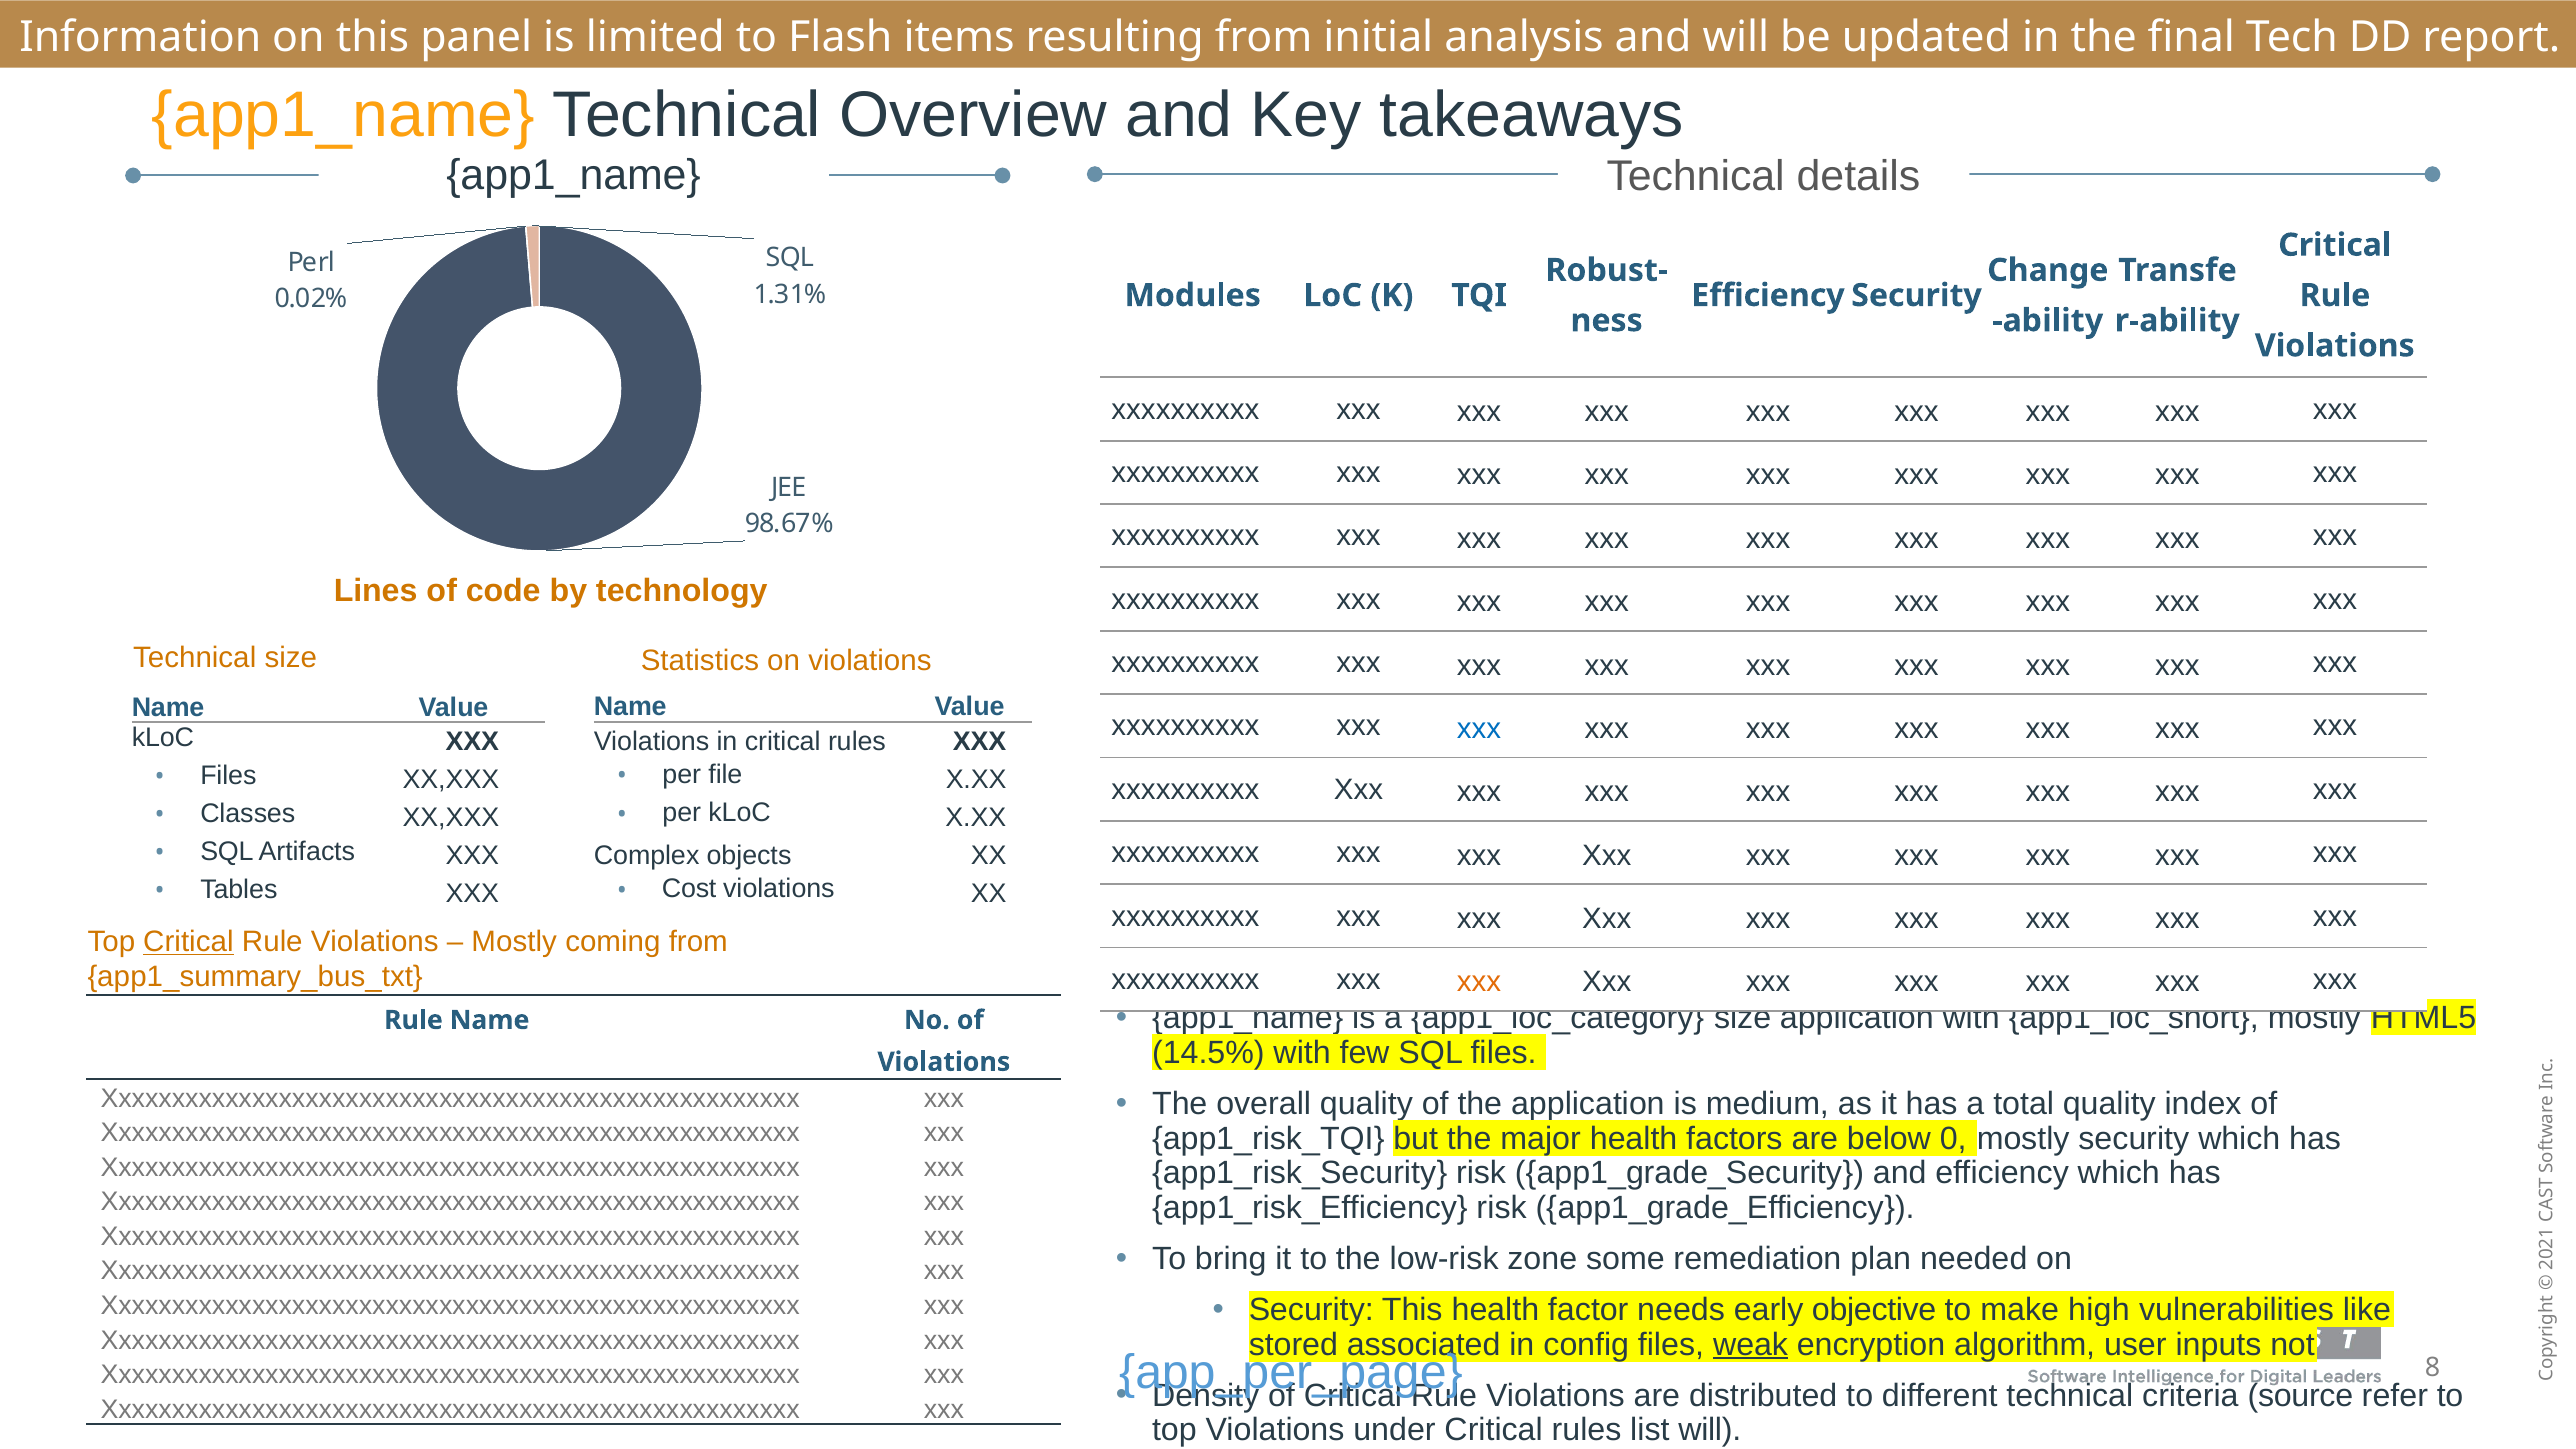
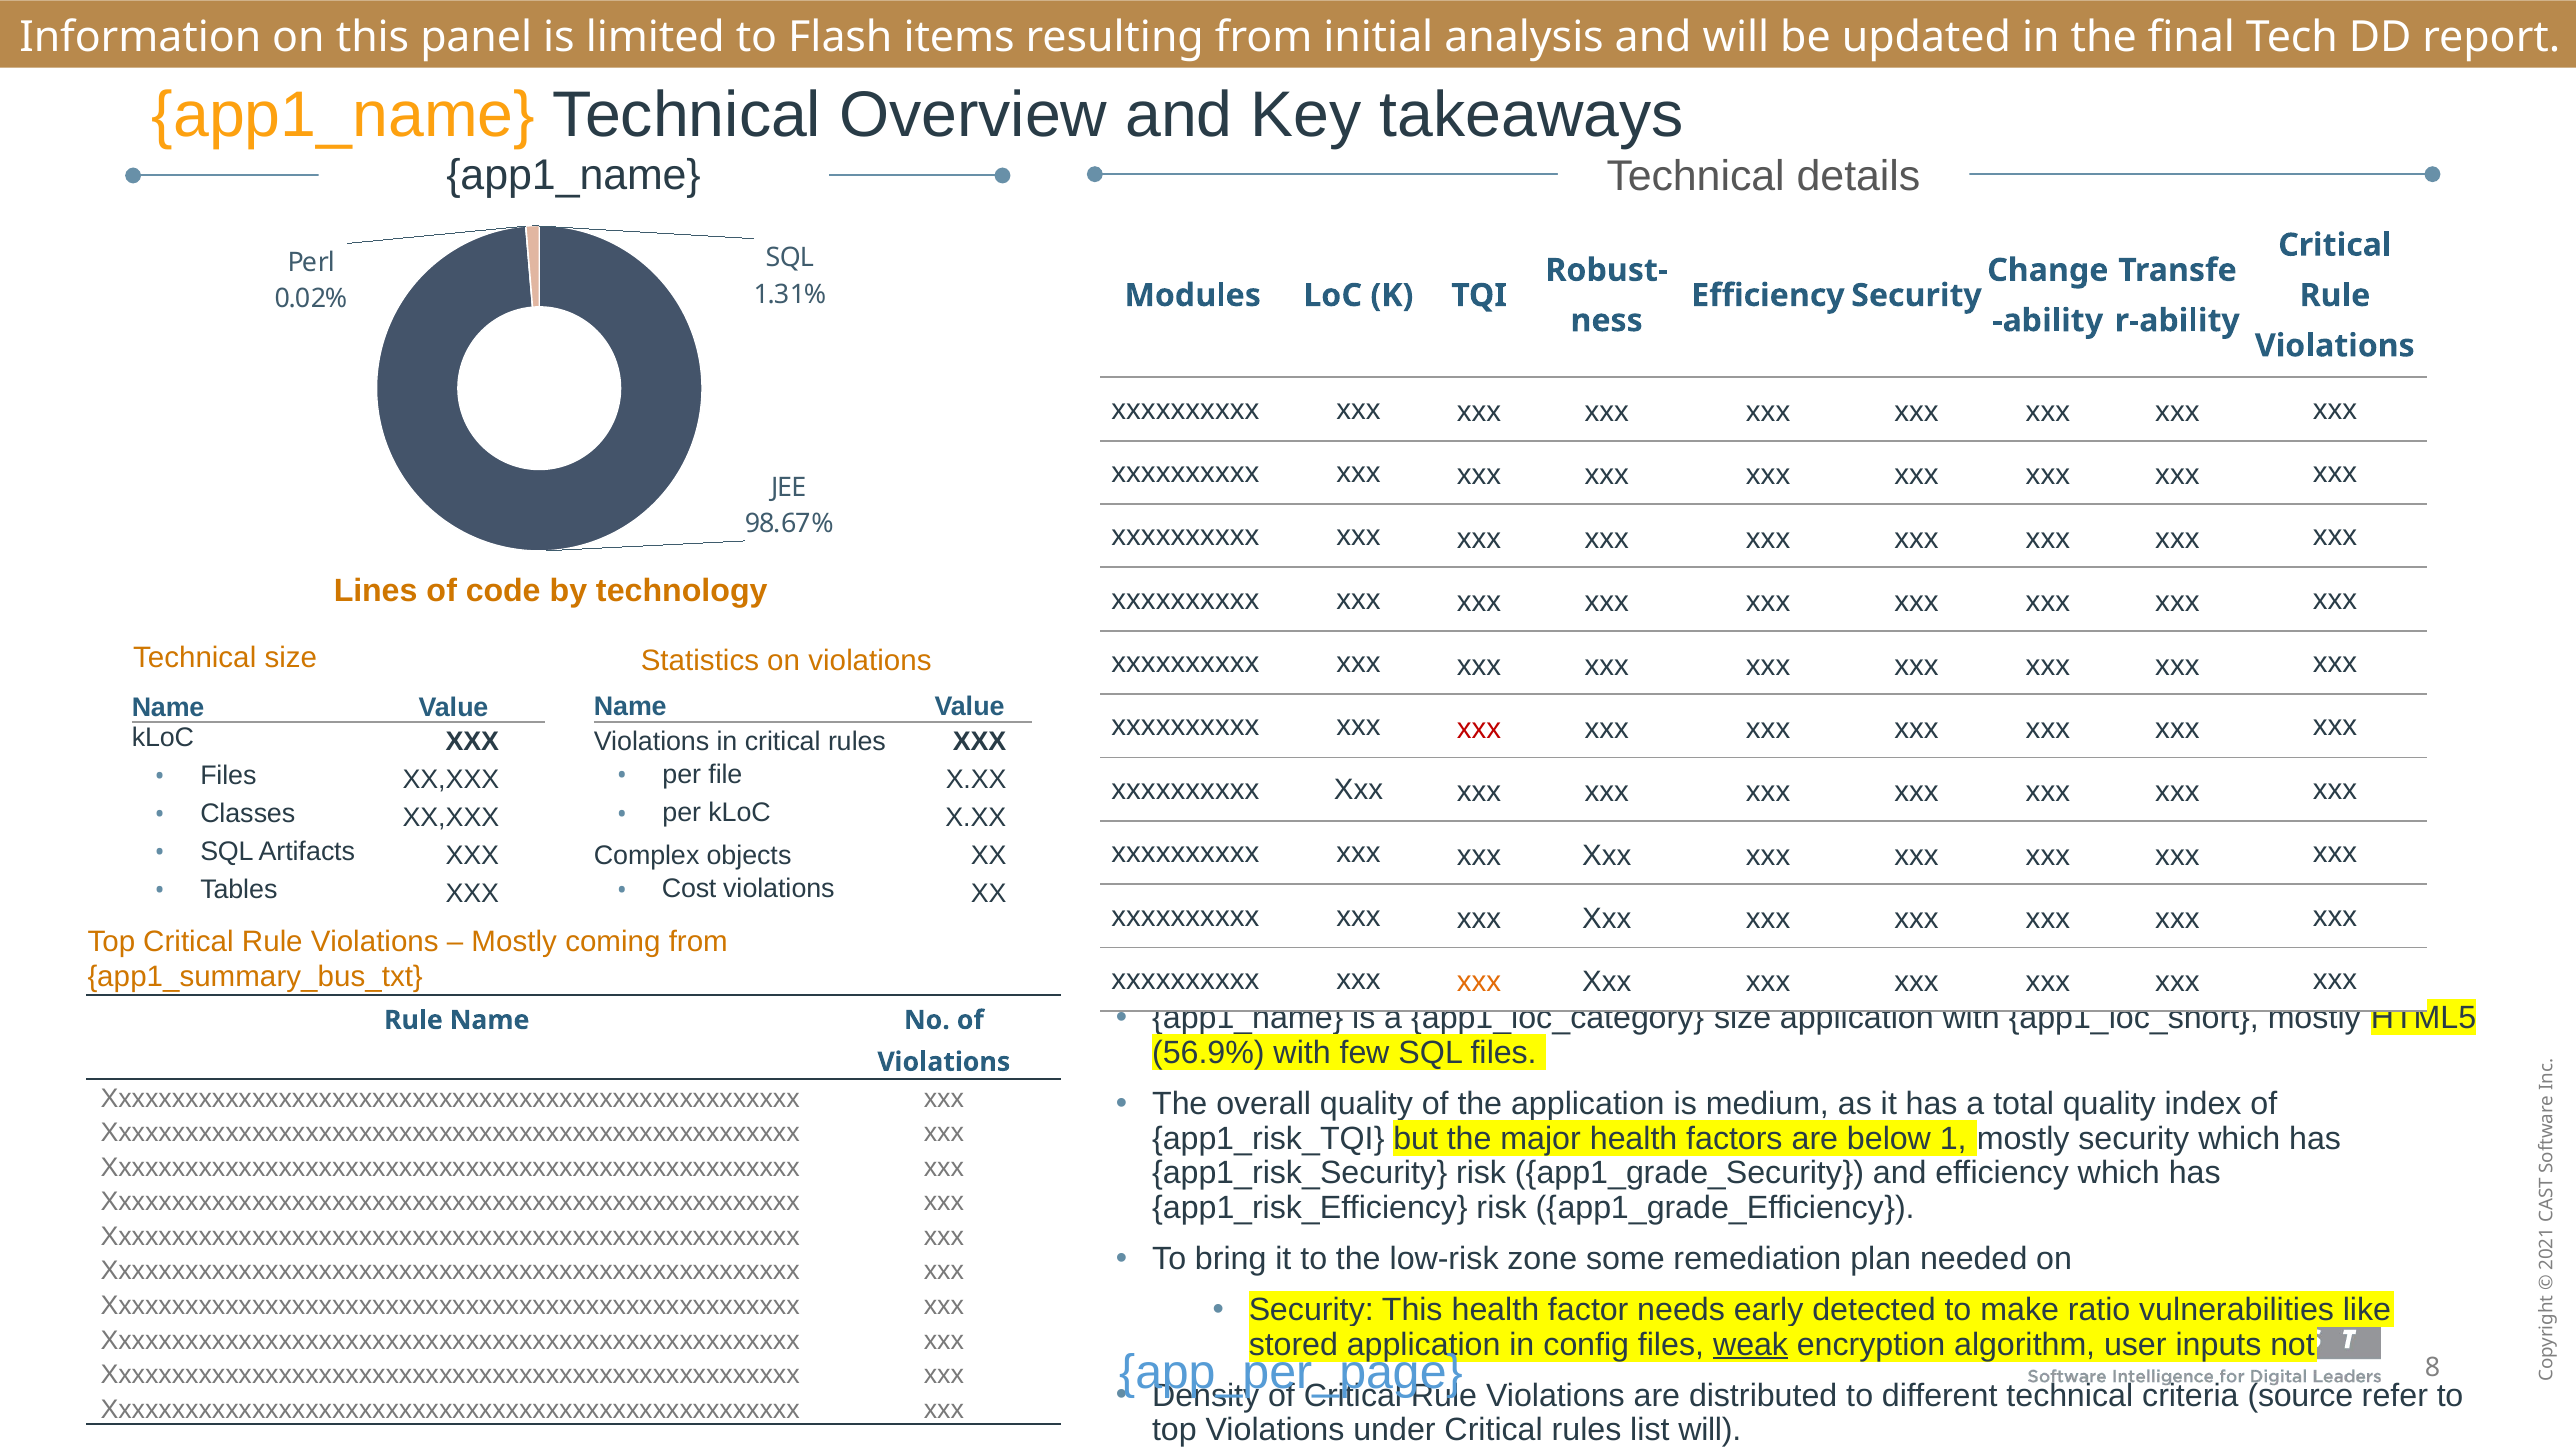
xxx colour: blue -> red (1479, 729)
Critical underline: present -> none (188, 942)
14.5%: 14.5% -> 56.9% (1208, 1053)
below 0: 0 -> 1 (1953, 1138)
objective: objective -> detected (1874, 1310)
high: high -> ratio (2099, 1310)
associated: associated -> application (1424, 1345)
